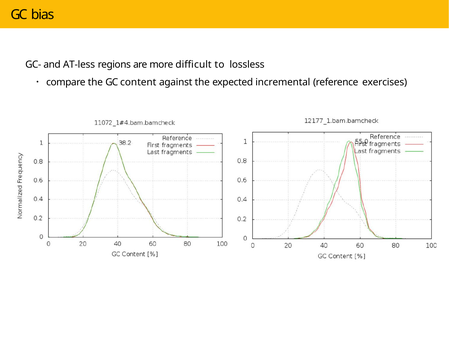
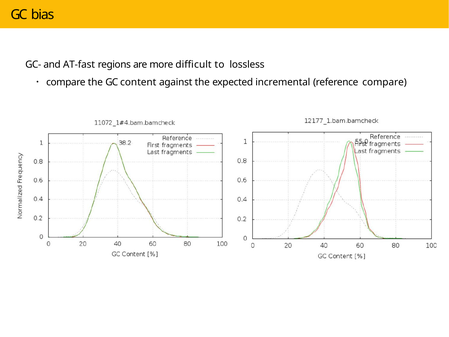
AT-less: AT-less -> AT-fast (79, 64)
reference exercises: exercises -> compare (385, 82)
